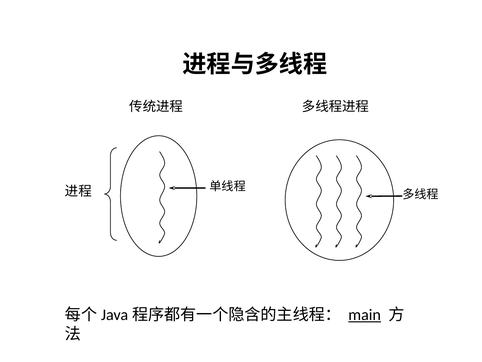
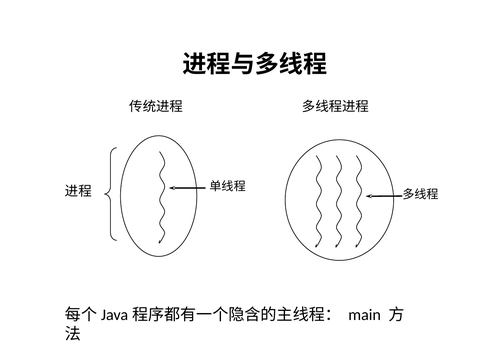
main underline: present -> none (365, 314)
